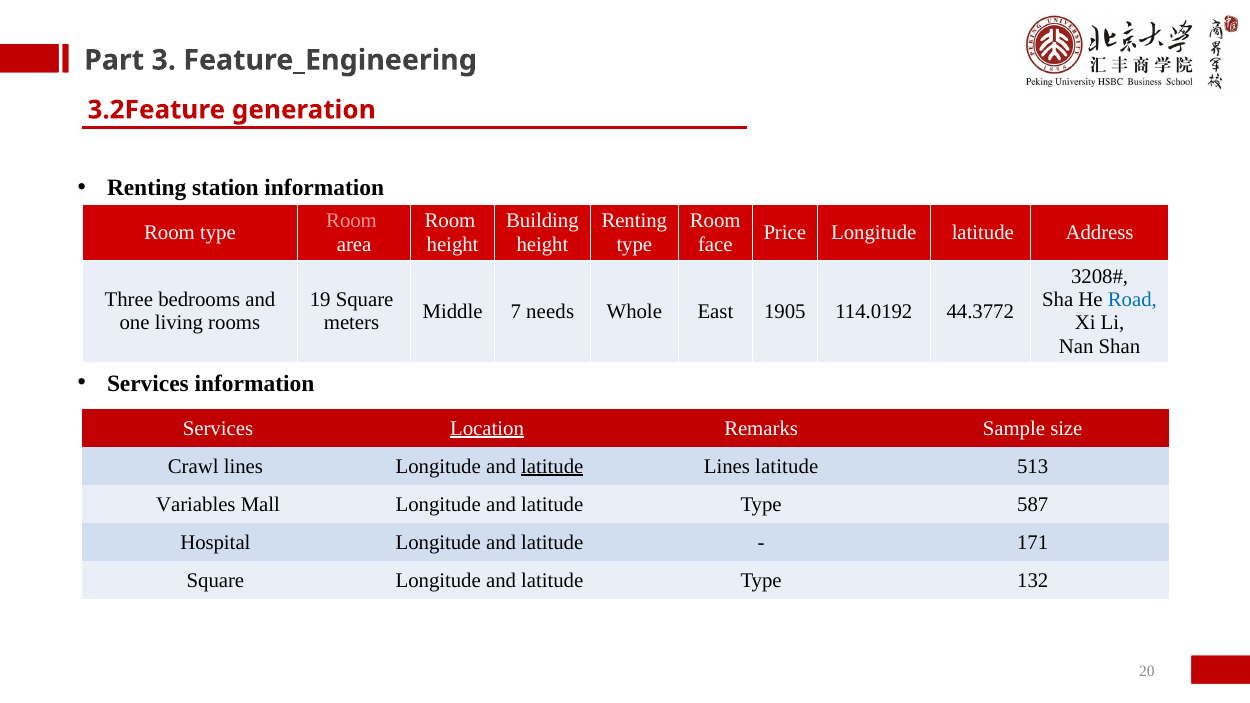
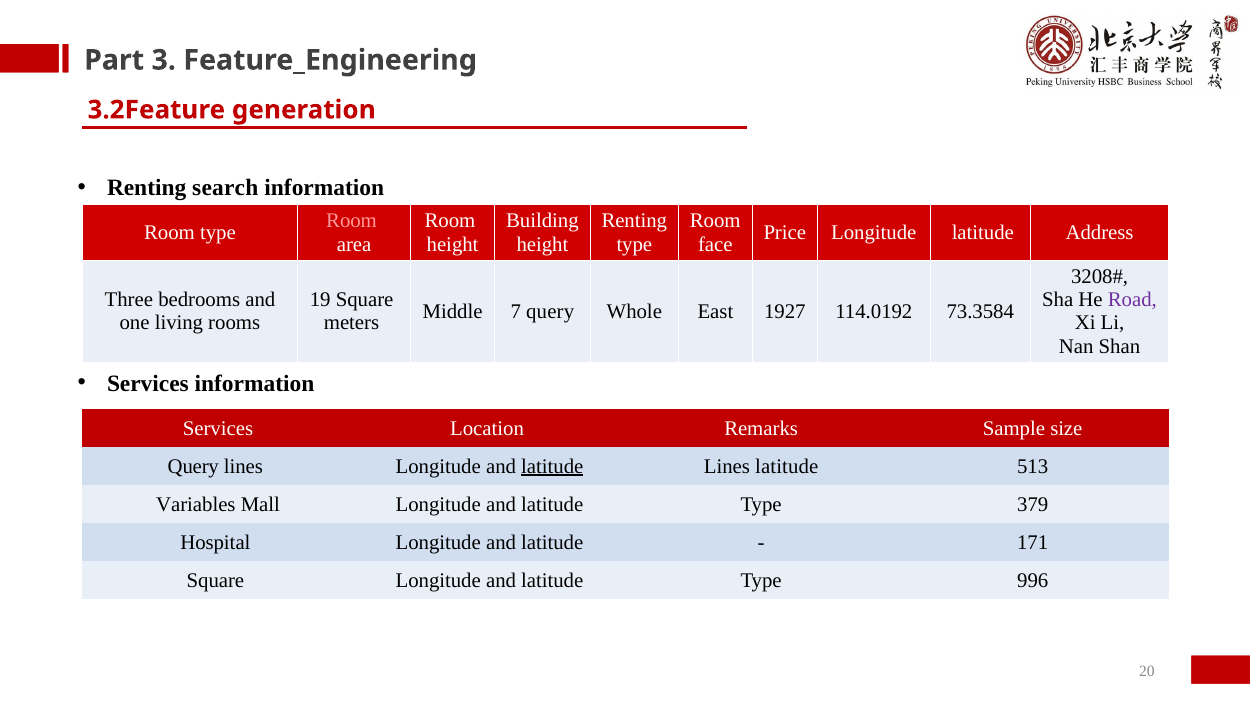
station: station -> search (225, 188)
Road colour: blue -> purple (1132, 300)
7 needs: needs -> query (550, 312)
1905: 1905 -> 1927 (785, 312)
44.3772: 44.3772 -> 73.3584 (980, 312)
Location underline: present -> none (487, 428)
Crawl: Crawl -> Query (193, 466)
587: 587 -> 379 (1033, 504)
132: 132 -> 996 (1033, 580)
